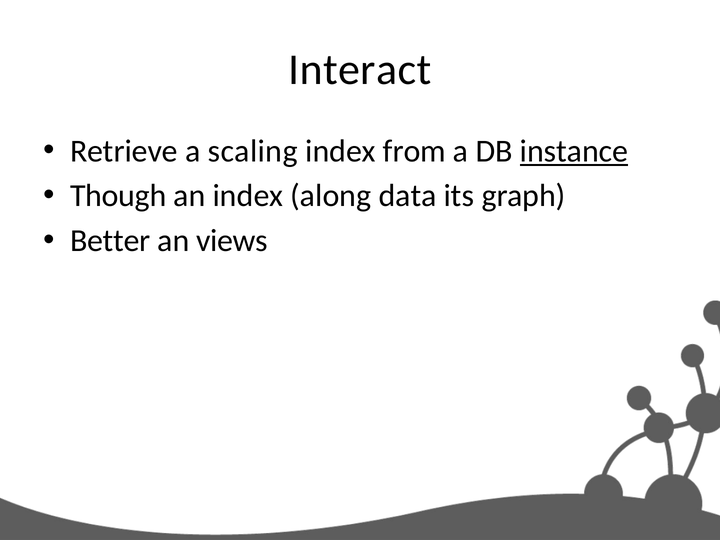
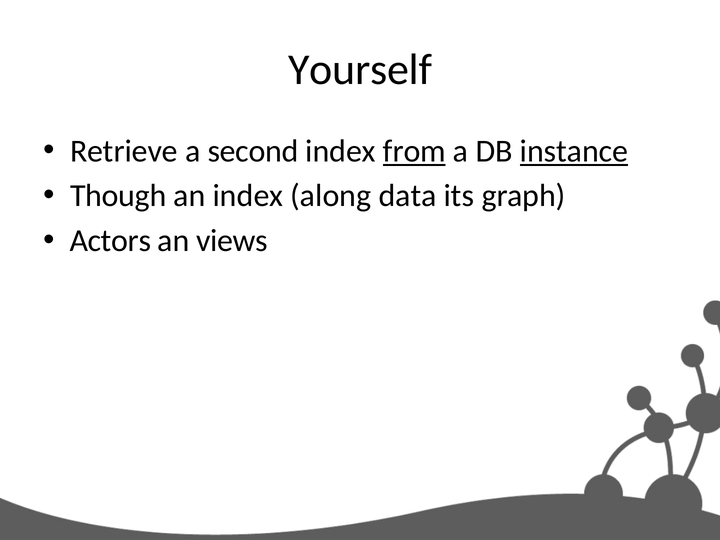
Interact: Interact -> Yourself (360, 70)
scaling: scaling -> second (253, 151)
from underline: none -> present (414, 151)
Better: Better -> Actors (110, 241)
